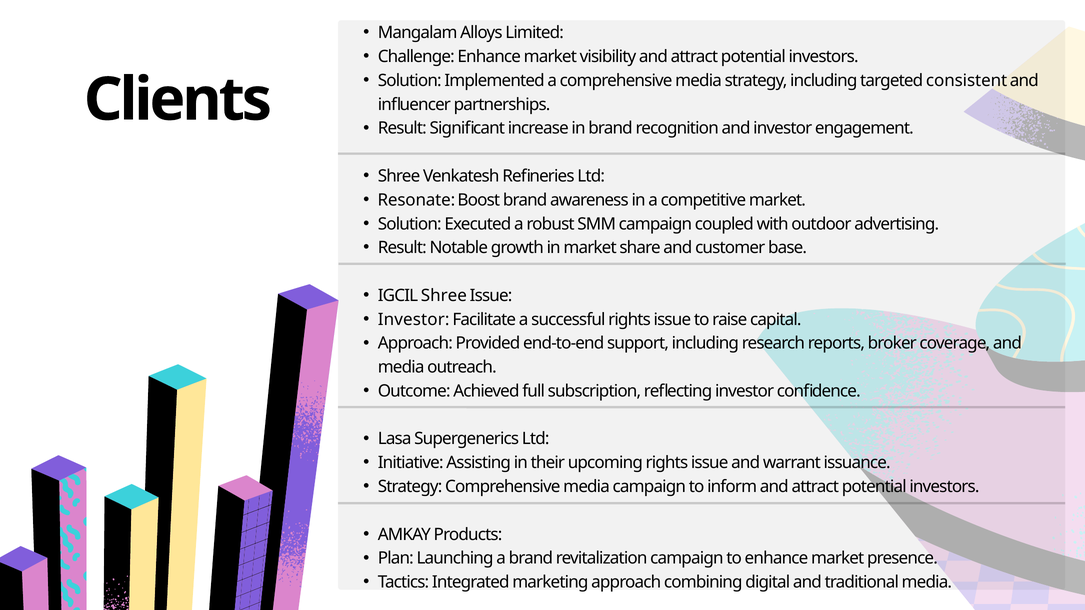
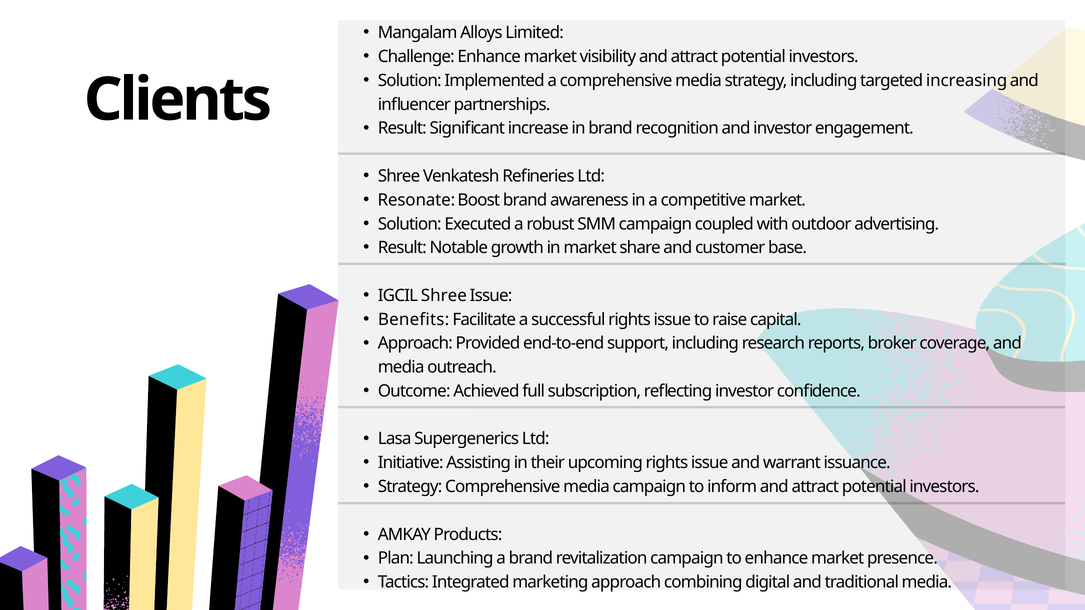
consistent: consistent -> increasing (967, 81)
Investor: Investor -> Benefits (414, 320)
